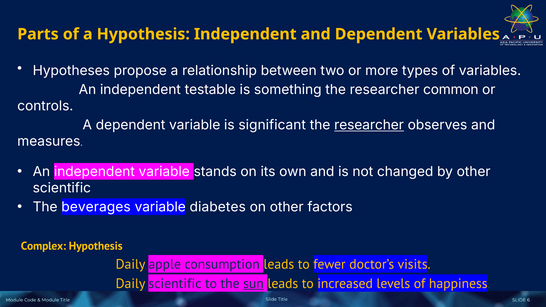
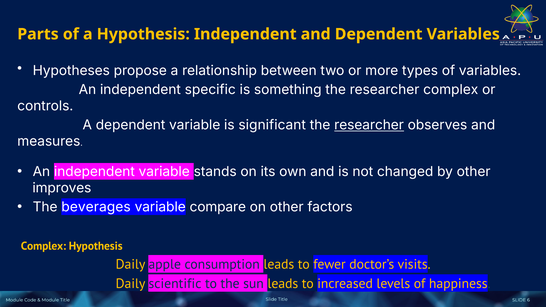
testable: testable -> specific (210, 90)
researcher common: common -> complex (451, 90)
scientific: scientific -> improves (62, 188)
diabetes: diabetes -> compare (218, 207)
sun underline: present -> none (253, 284)
